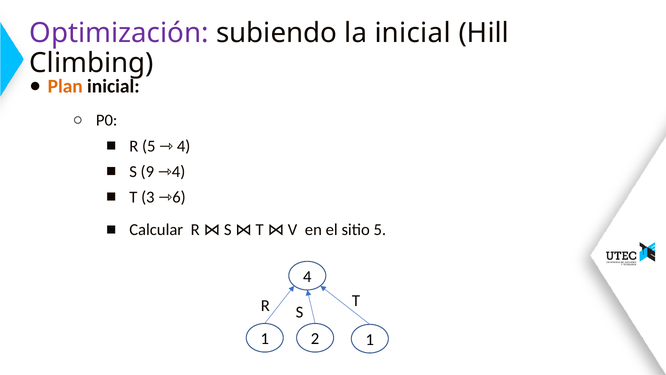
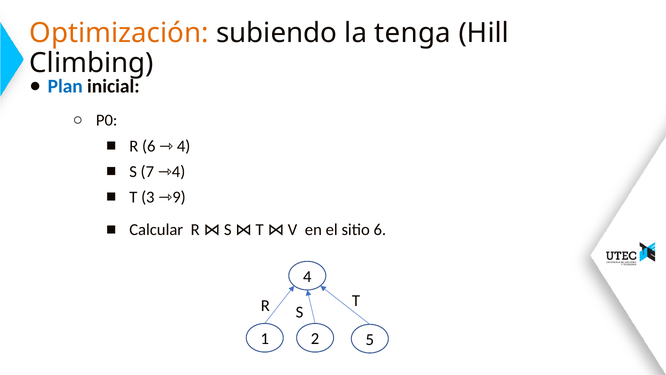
Optimización colour: purple -> orange (119, 33)
la inicial: inicial -> tenga (413, 33)
Plan colour: orange -> blue (65, 86)
R 5: 5 -> 6 (149, 146)
9: 9 -> 7 (147, 172)
6: 6 -> 9 (179, 197)
sitio 5: 5 -> 6 (380, 230)
2 1: 1 -> 5 (370, 339)
